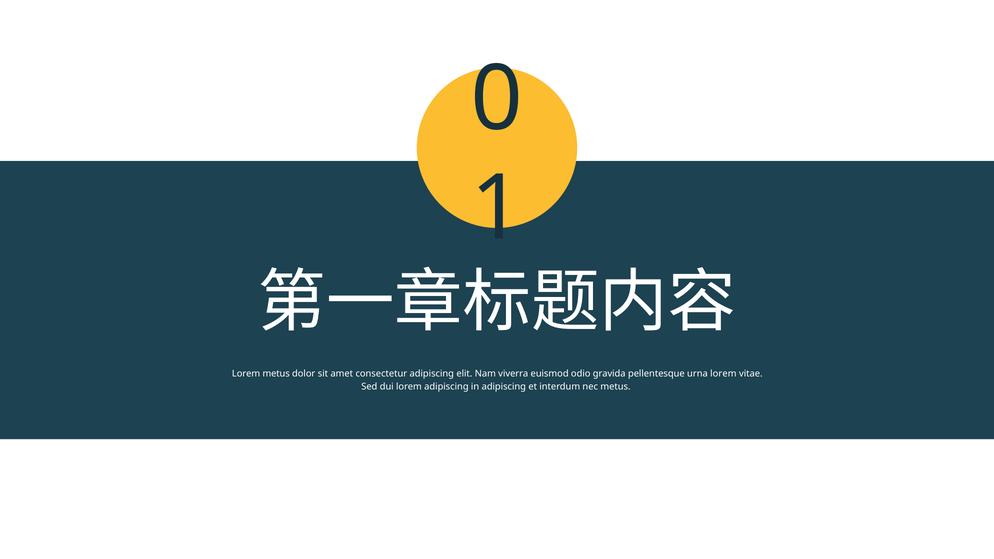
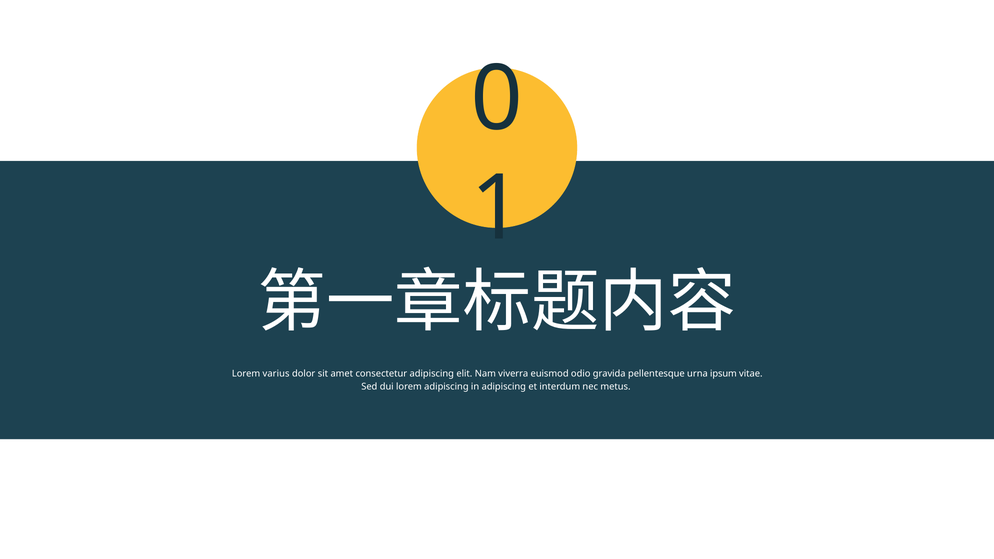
Lorem metus: metus -> varius (276, 374)
urna lorem: lorem -> ipsum (723, 374)
